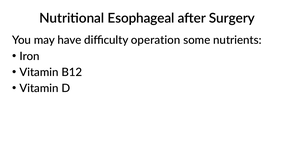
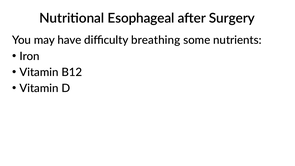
operation: operation -> breathing (156, 40)
